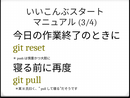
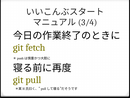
reset: reset -> fetch (35, 47)
